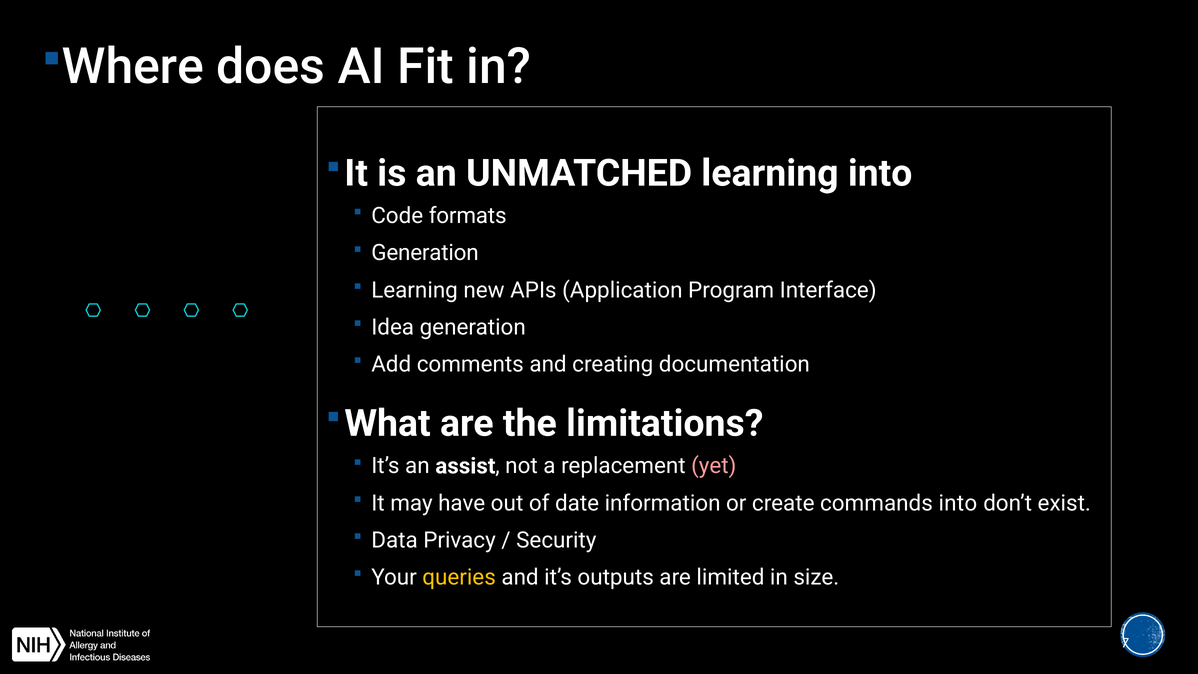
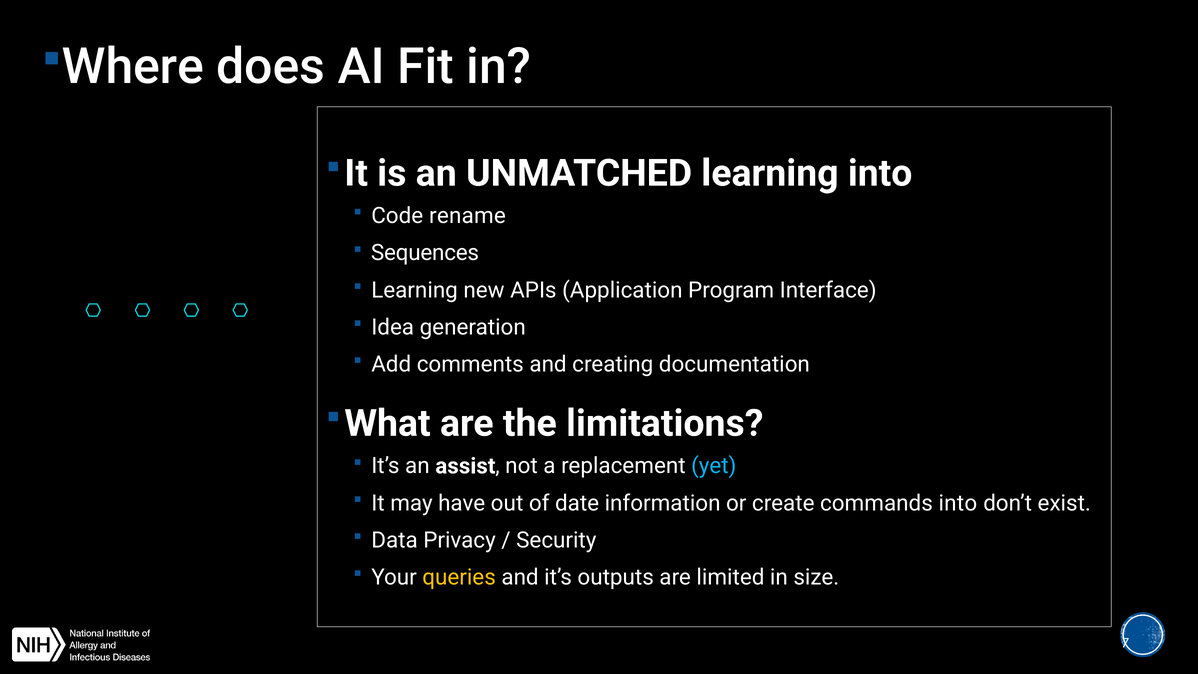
formats: formats -> rename (467, 216)
Generation: Generation -> Sequences (425, 253)
yet colour: pink -> light blue (714, 466)
